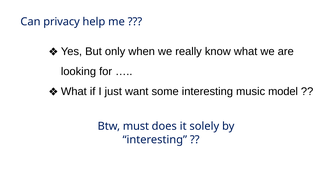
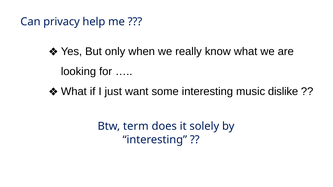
model: model -> dislike (283, 92)
must: must -> term (136, 127)
